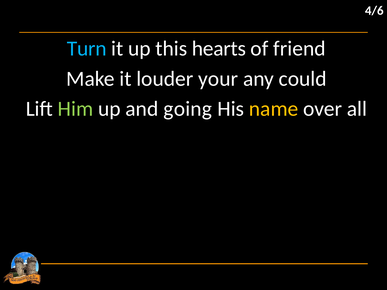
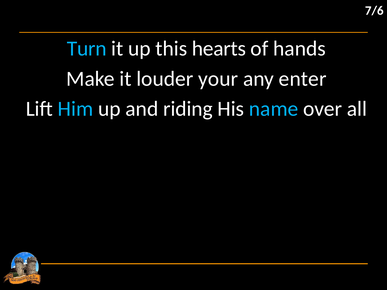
4/6: 4/6 -> 7/6 (374, 11)
friend: friend -> hands (299, 49)
could: could -> enter (303, 79)
Him colour: light green -> light blue (75, 109)
going: going -> riding (188, 109)
name colour: yellow -> light blue (274, 109)
